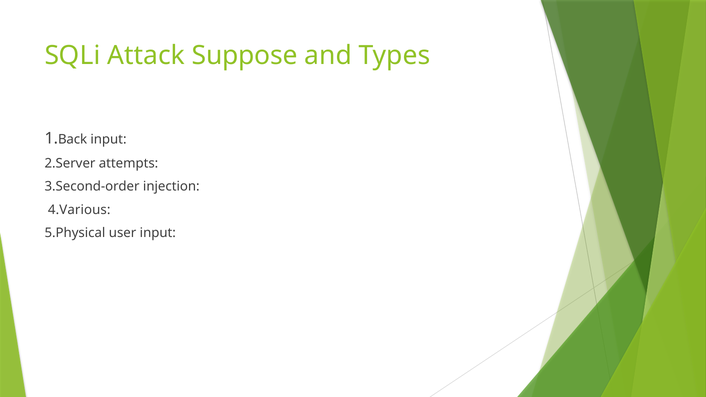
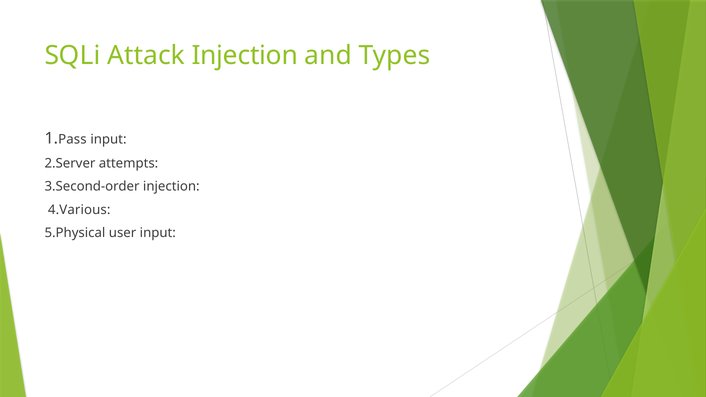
Attack Suppose: Suppose -> Injection (245, 56)
Back: Back -> Pass (72, 140)
